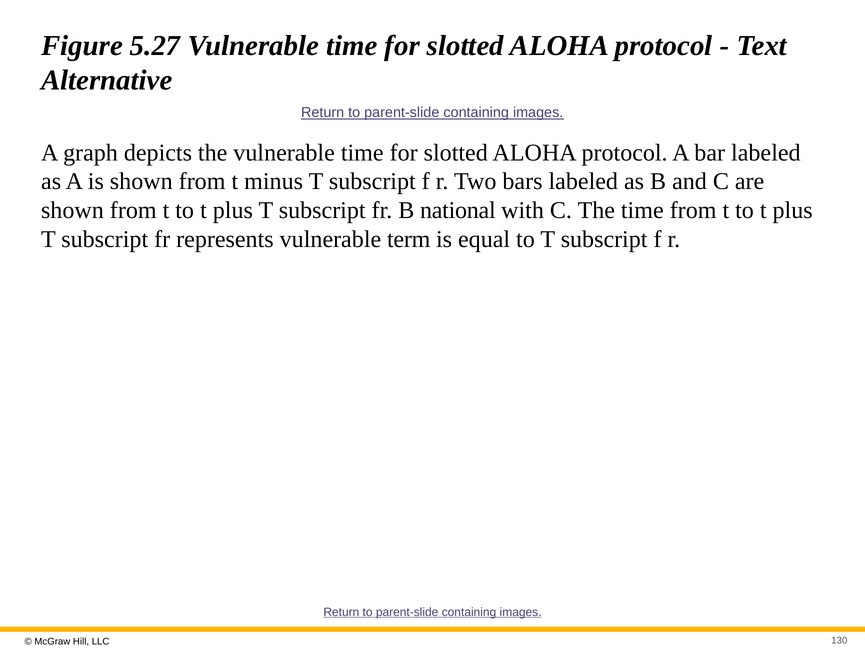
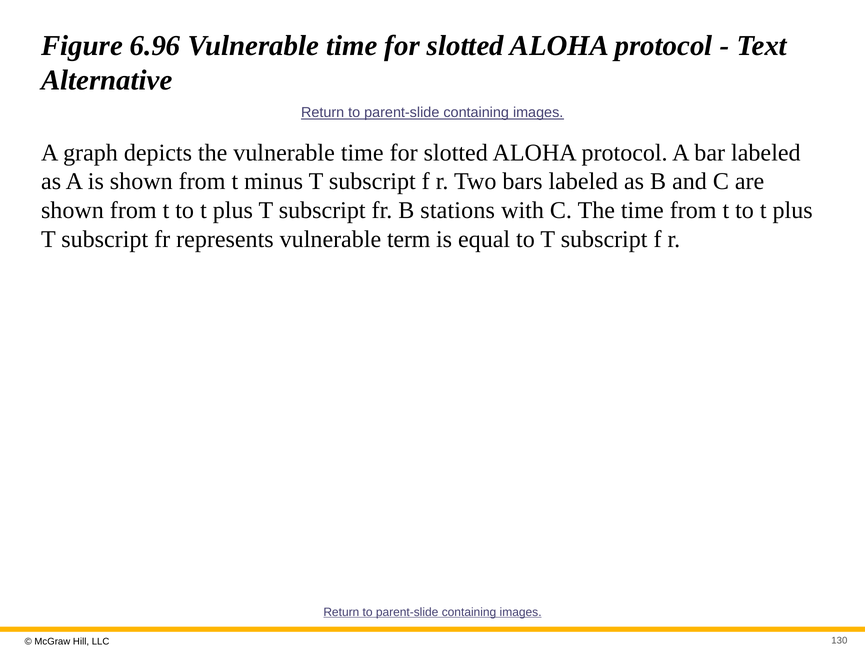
5.27: 5.27 -> 6.96 (155, 46)
national: national -> stations (458, 210)
